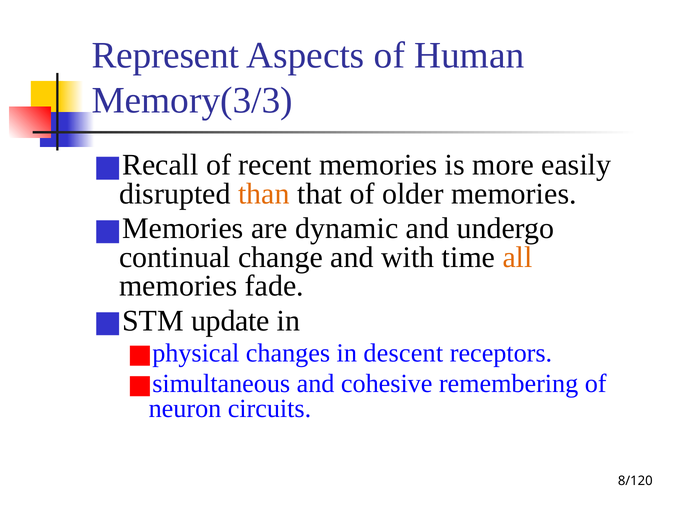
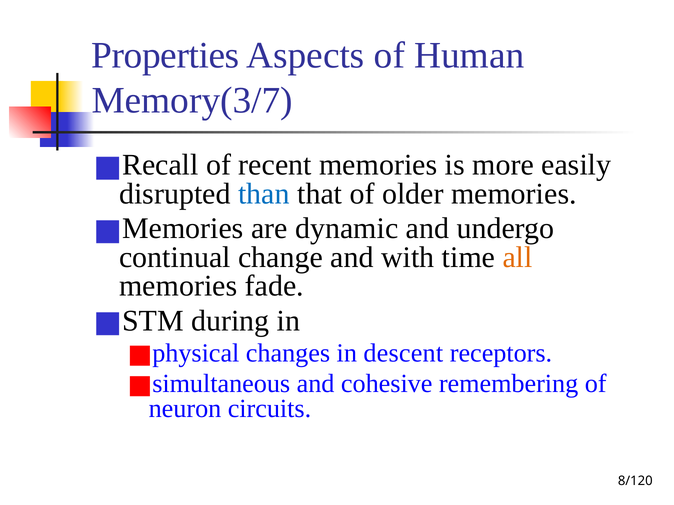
Represent: Represent -> Properties (165, 55)
Memory(3/3: Memory(3/3 -> Memory(3/7 (192, 100)
than colour: orange -> blue (264, 194)
update: update -> during (230, 321)
